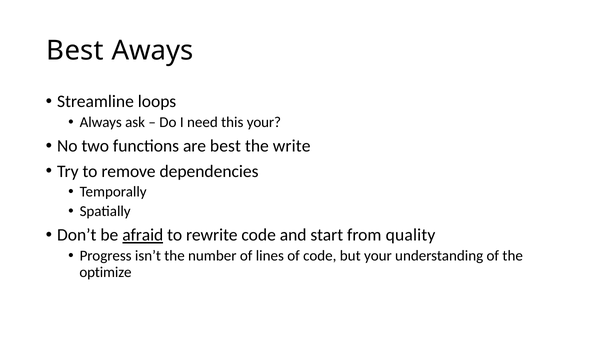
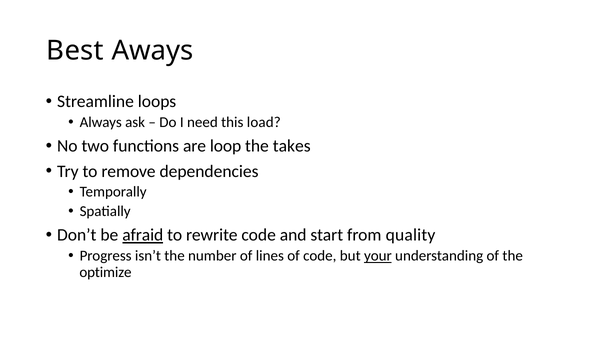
this your: your -> load (264, 122)
are best: best -> loop (226, 146)
write: write -> takes (292, 146)
your underline: none -> present (378, 256)
